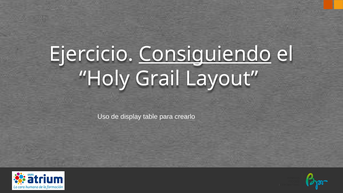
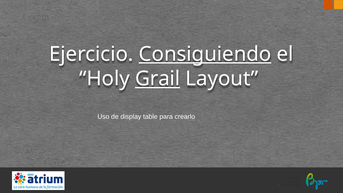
Grail underline: none -> present (158, 79)
